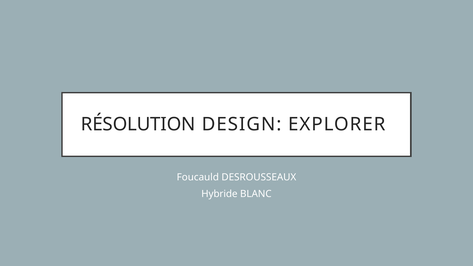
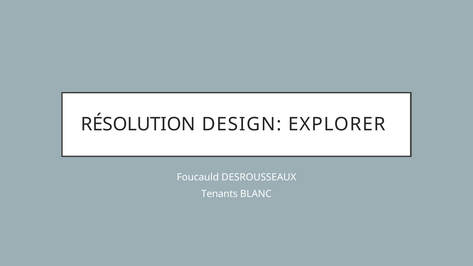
Hybride: Hybride -> Tenants (219, 194)
